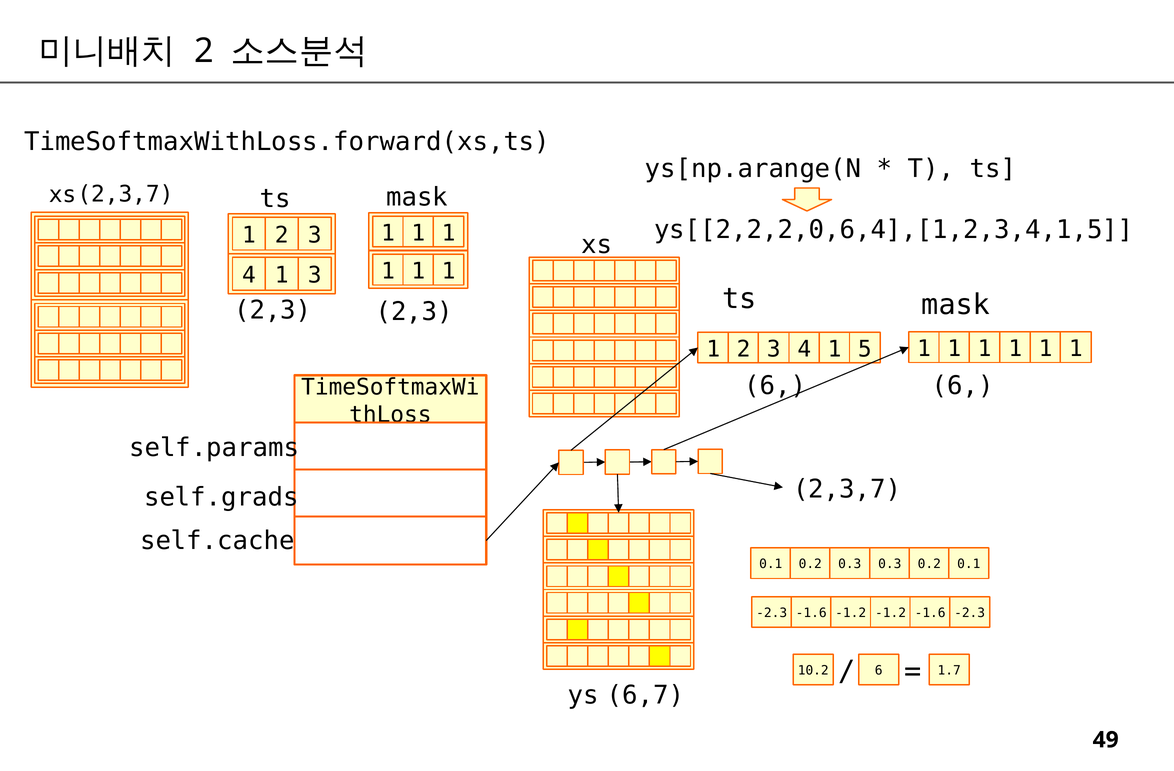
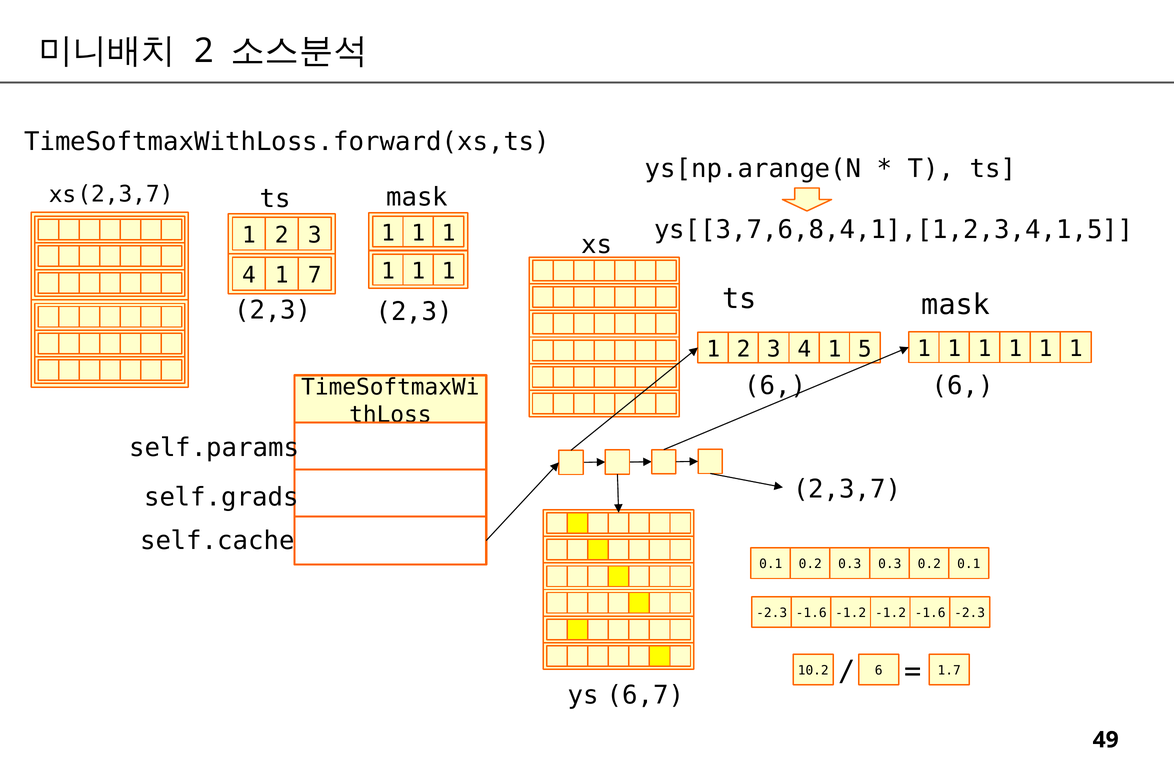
ys[[2,2,2,0,6,4],[1,2,3,4,1,5: ys[[2,2,2,0,6,4],[1,2,3,4,1,5 -> ys[[3,7,6,8,4,1],[1,2,3,4,1,5 (894, 230)
1 3: 3 -> 7 (315, 275)
